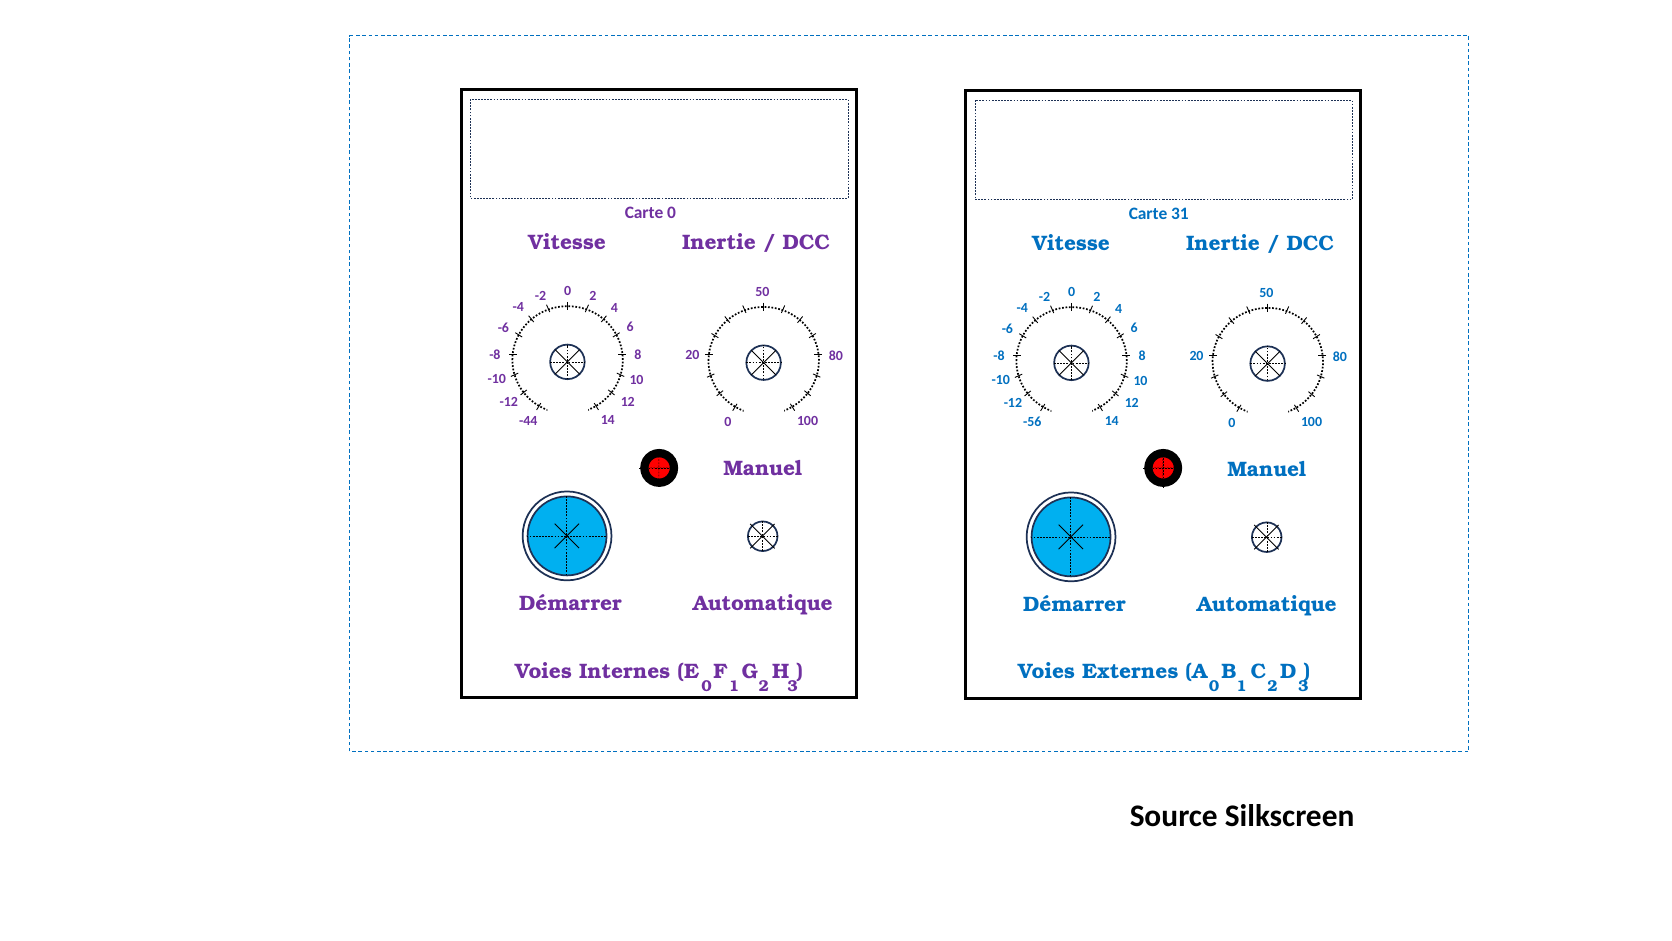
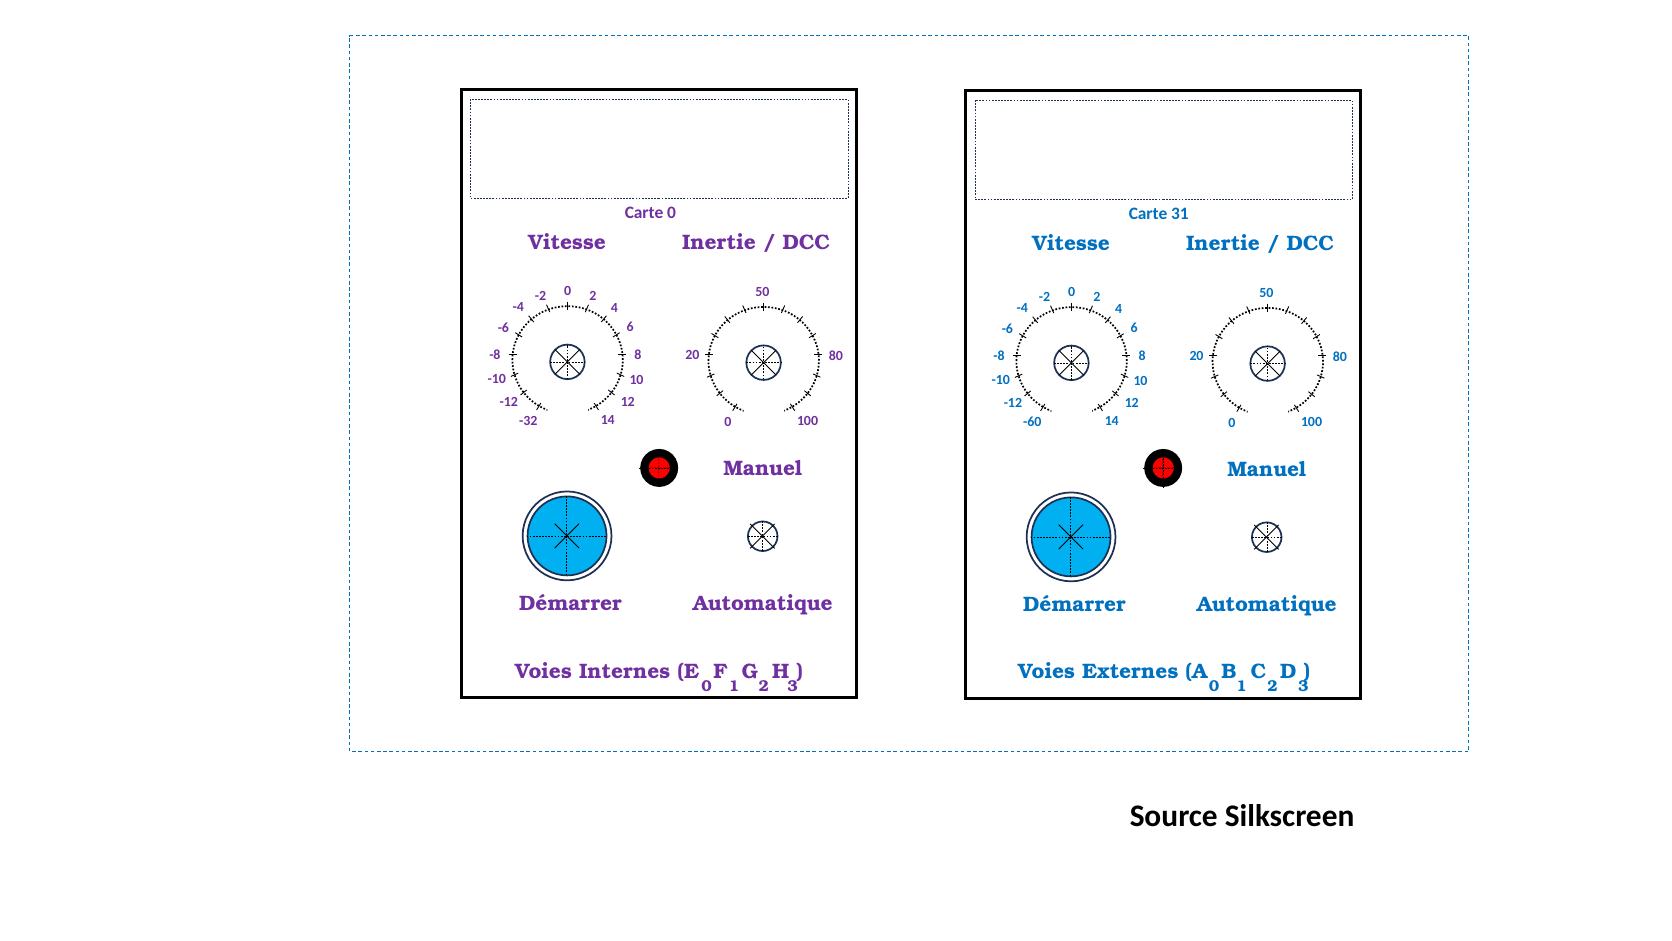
-44: -44 -> -32 (528, 421)
-56: -56 -> -60 (1032, 422)
